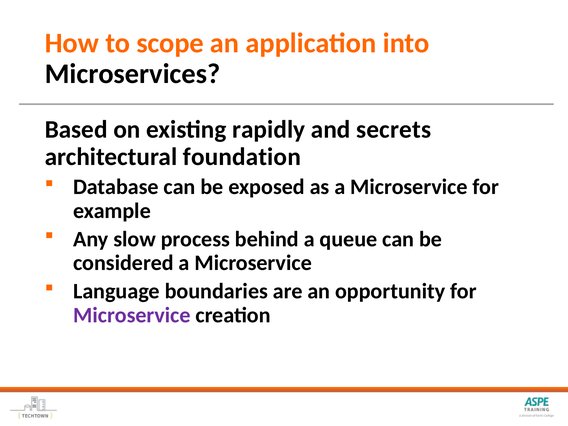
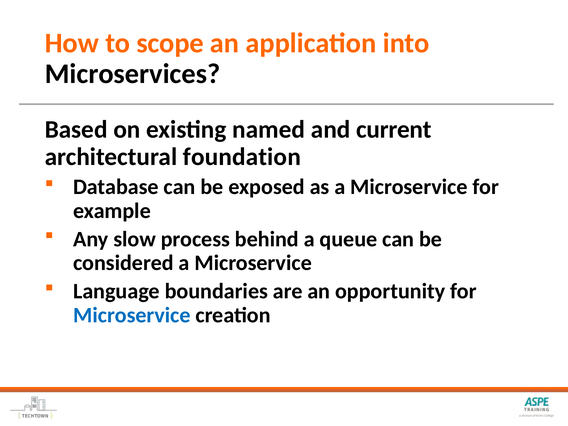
rapidly: rapidly -> named (269, 130)
secrets: secrets -> current (394, 130)
Microservice colour: purple -> blue (132, 315)
